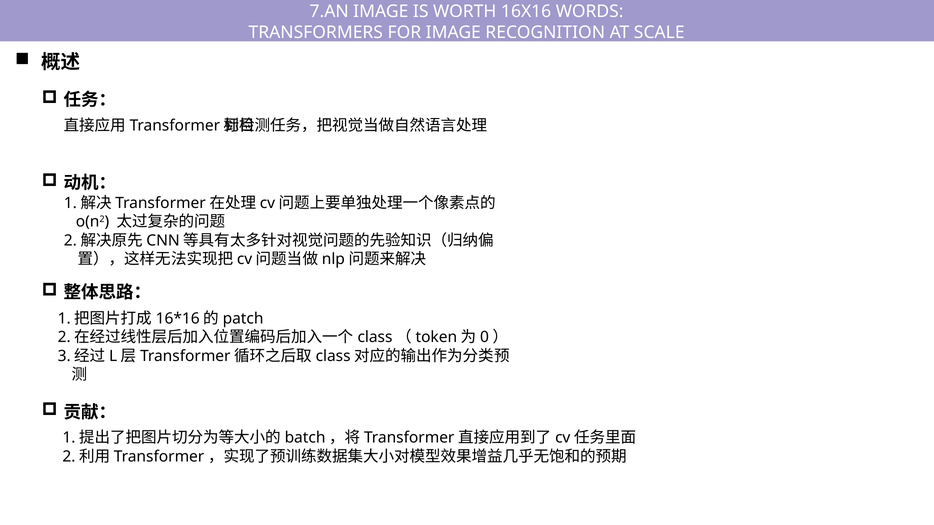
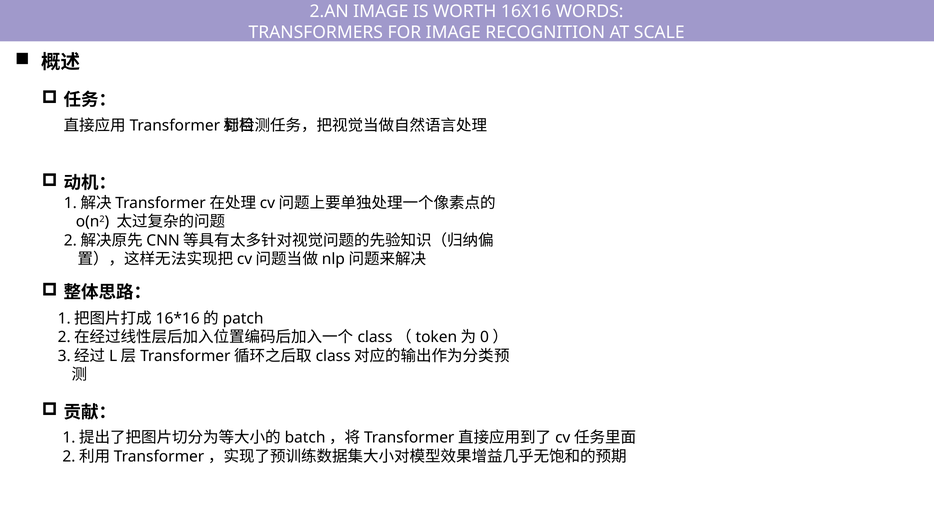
7.AN: 7.AN -> 2.AN (329, 11)
